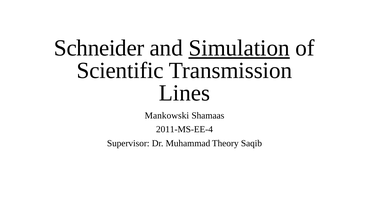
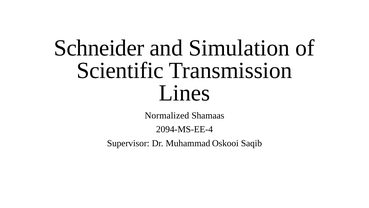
Simulation underline: present -> none (239, 48)
Mankowski: Mankowski -> Normalized (167, 115)
2011-MS-EE-4: 2011-MS-EE-4 -> 2094-MS-EE-4 (184, 129)
Theory: Theory -> Oskooi (225, 143)
